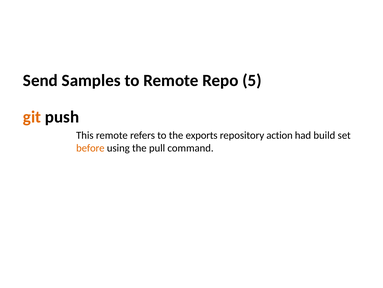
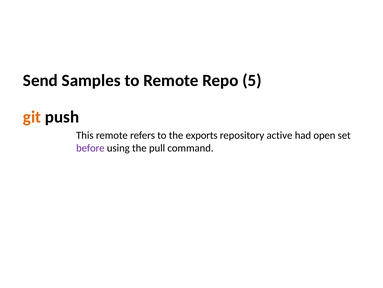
action: action -> active (279, 135)
build: build -> open (324, 135)
before colour: orange -> purple (90, 148)
